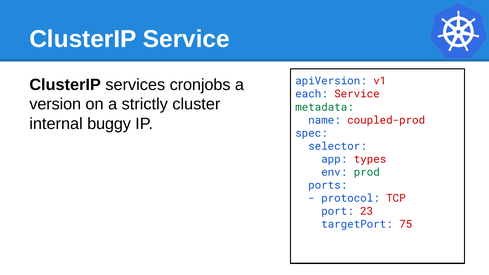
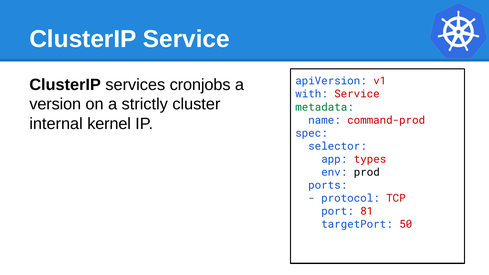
each: each -> with (312, 94)
coupled-prod: coupled-prod -> command-prod (386, 120)
buggy: buggy -> kernel (109, 124)
prod colour: green -> black (367, 172)
23: 23 -> 81 (367, 211)
75: 75 -> 50 (406, 224)
